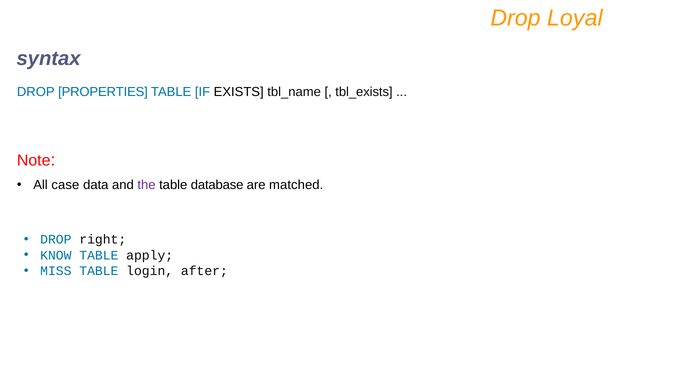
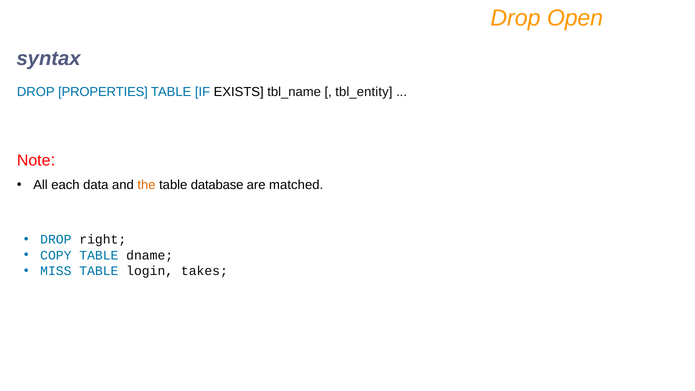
Loyal: Loyal -> Open (575, 18)
tbl_exists: tbl_exists -> tbl_entity (364, 92)
case: case -> each (65, 185)
the colour: purple -> orange (146, 185)
KNOW: KNOW -> COPY (56, 255)
apply: apply -> dname (150, 255)
after: after -> takes (204, 271)
